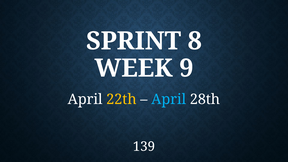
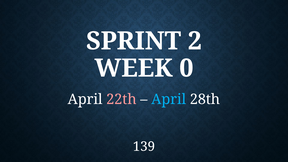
8: 8 -> 2 (195, 41)
9: 9 -> 0 (186, 68)
22th colour: yellow -> pink (121, 99)
